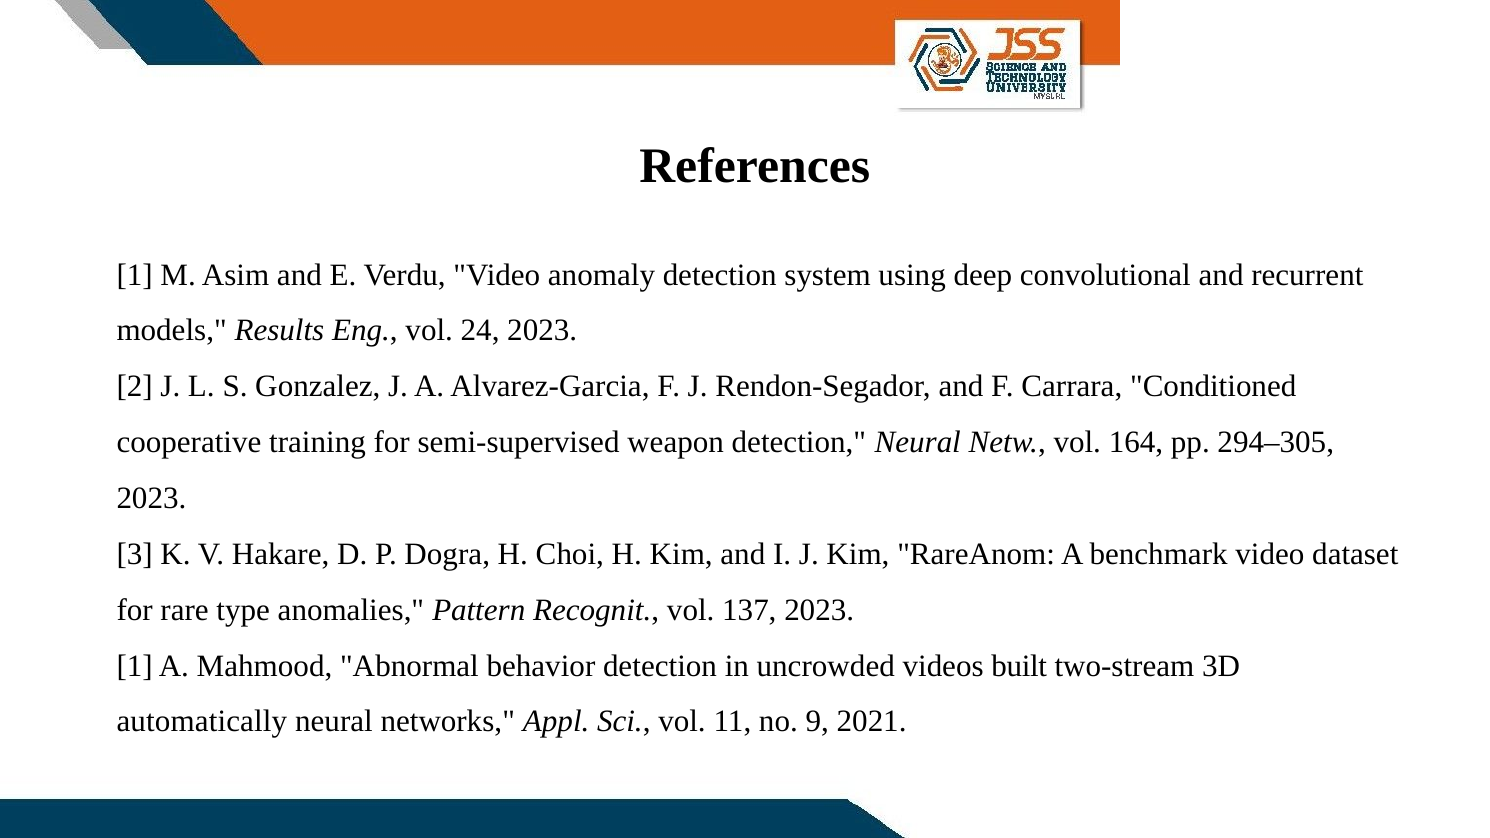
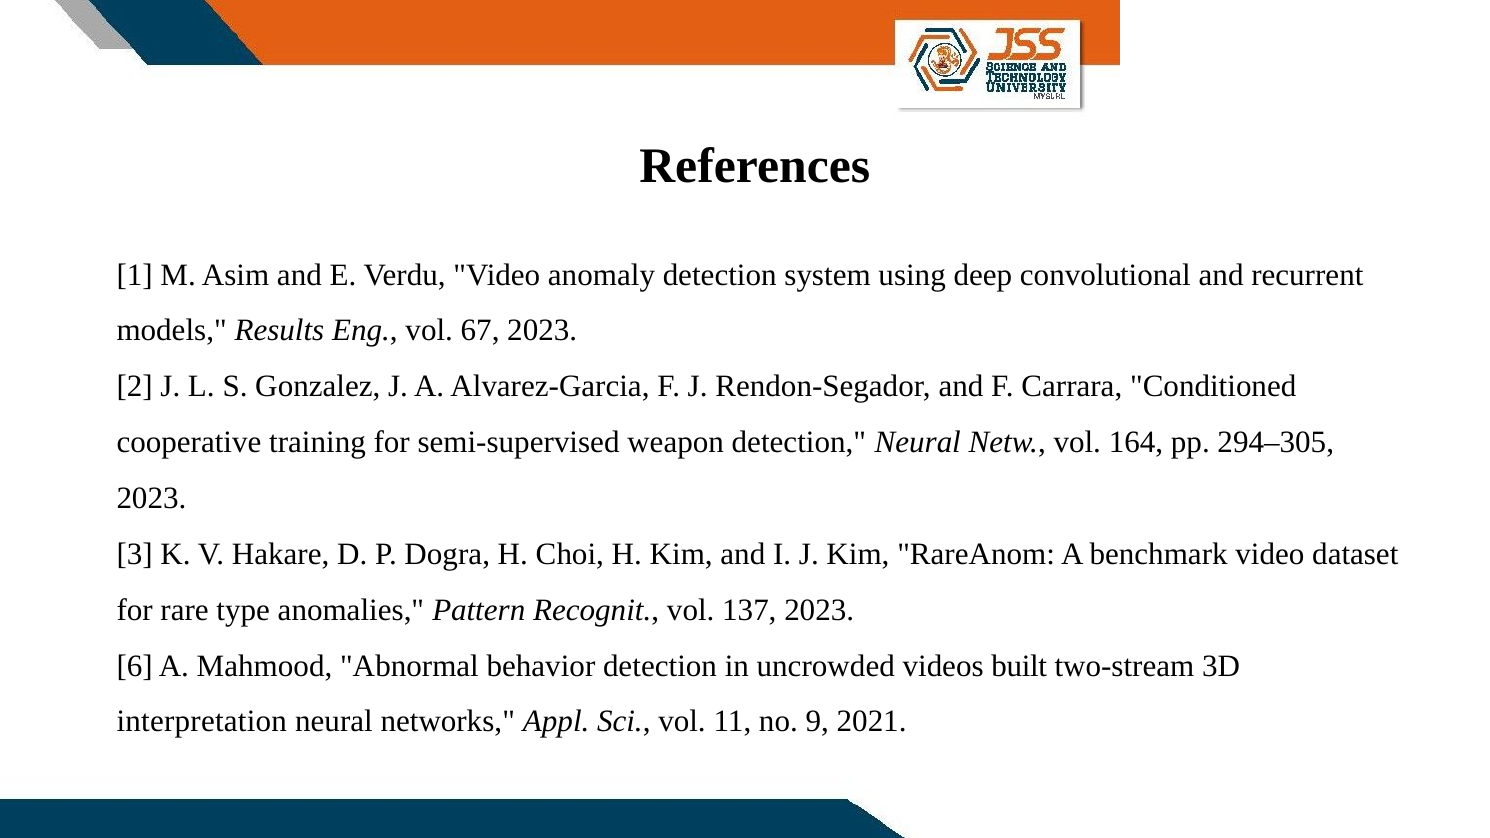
24: 24 -> 67 (480, 331)
1: 1 -> 6 (135, 666)
automatically: automatically -> interpretation (202, 722)
